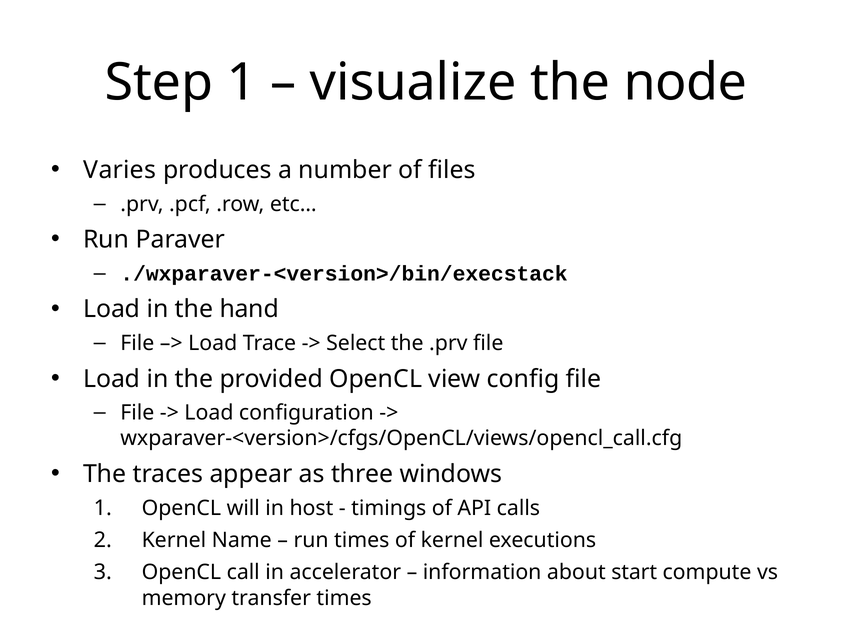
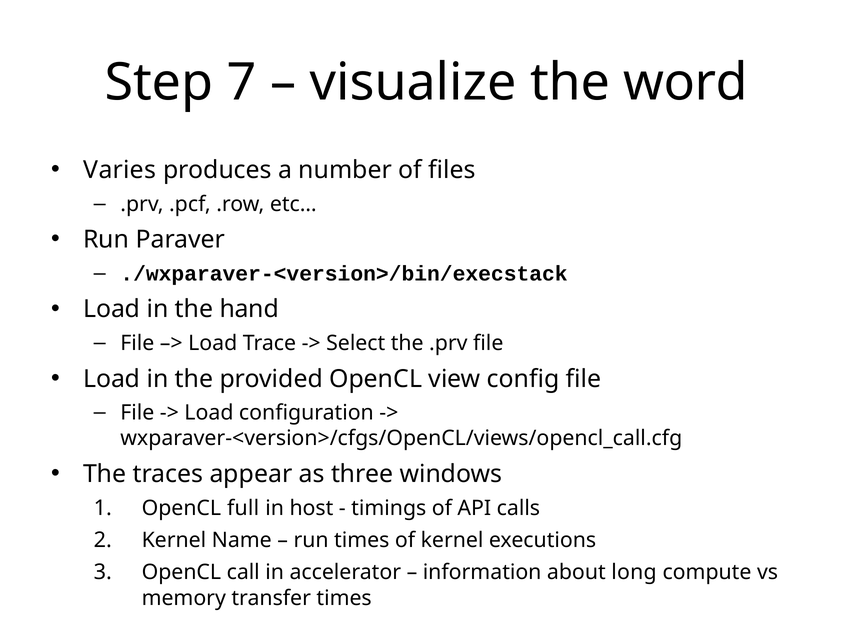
Step 1: 1 -> 7 (242, 82)
node: node -> word (685, 82)
will: will -> full (243, 508)
start: start -> long (634, 572)
